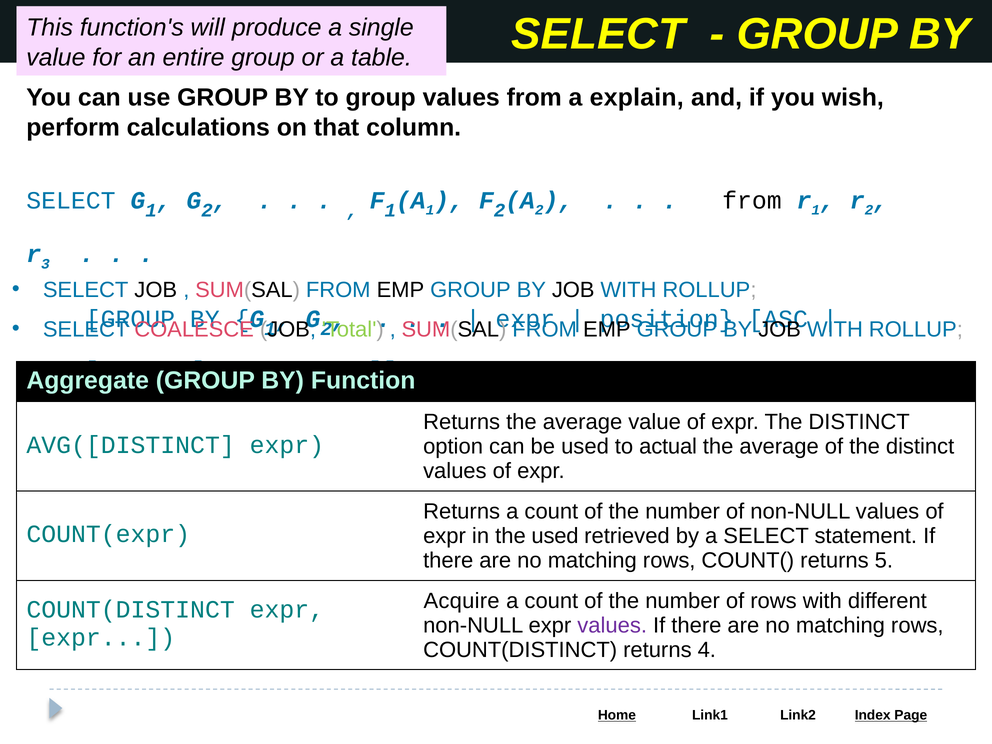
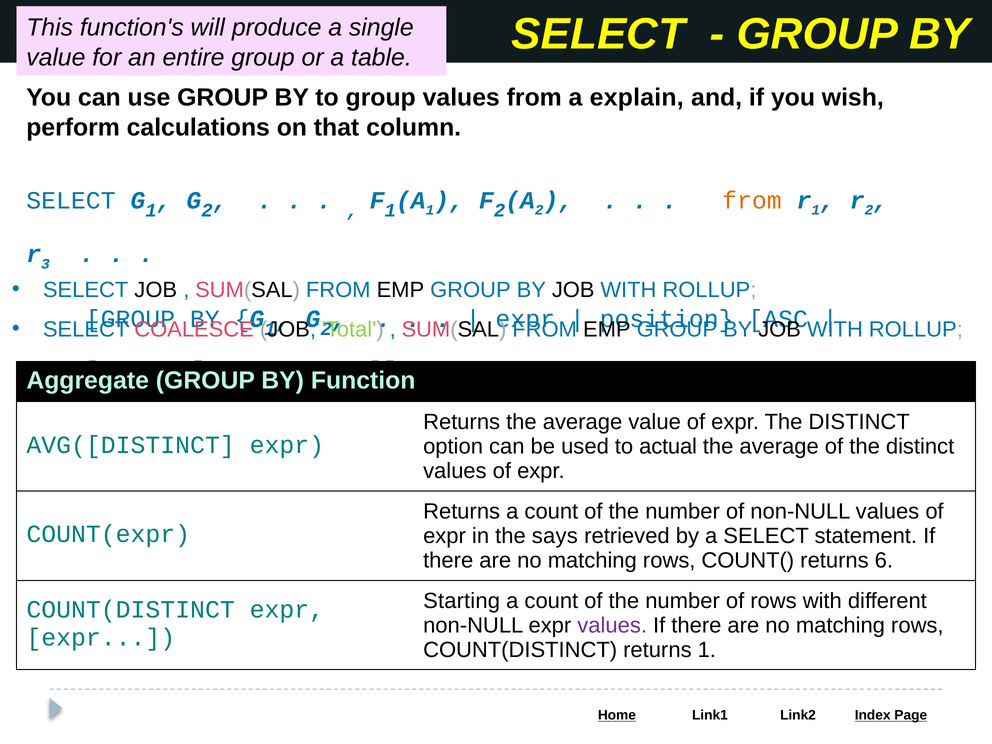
from colour: black -> orange (752, 200)
the used: used -> says (555, 536)
5: 5 -> 6 (884, 560)
Acquire: Acquire -> Starting (462, 601)
returns 4: 4 -> 1 (707, 650)
